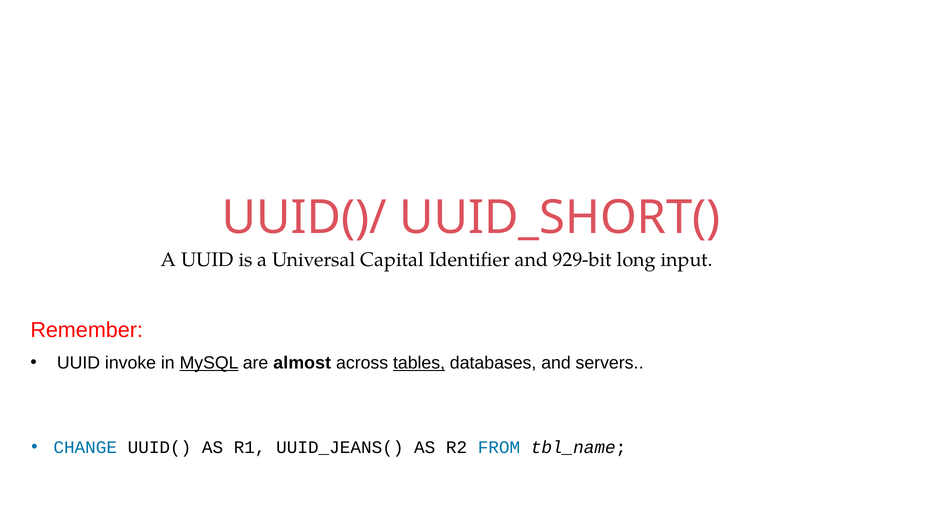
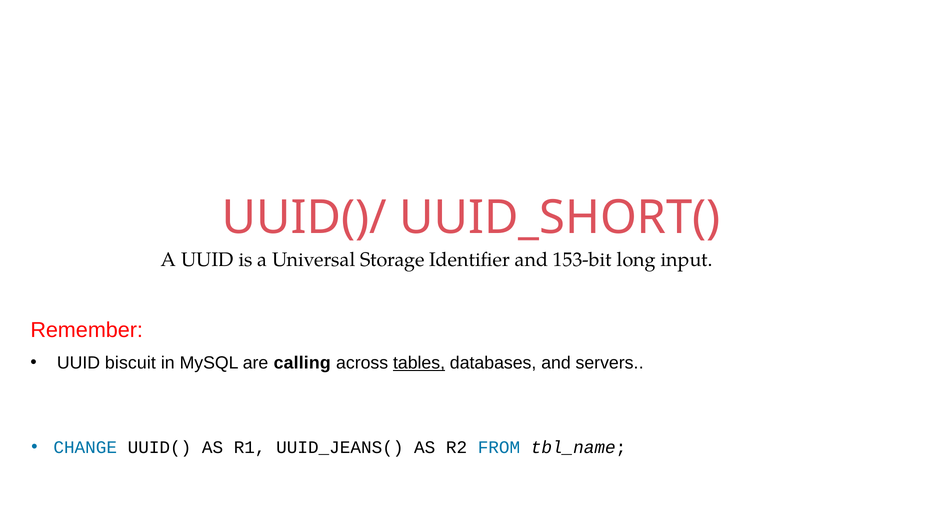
Capital: Capital -> Storage (392, 260)
929-bit: 929-bit -> 153-bit (582, 260)
invoke: invoke -> biscuit (130, 363)
MySQL underline: present -> none (209, 363)
almost: almost -> calling (302, 363)
